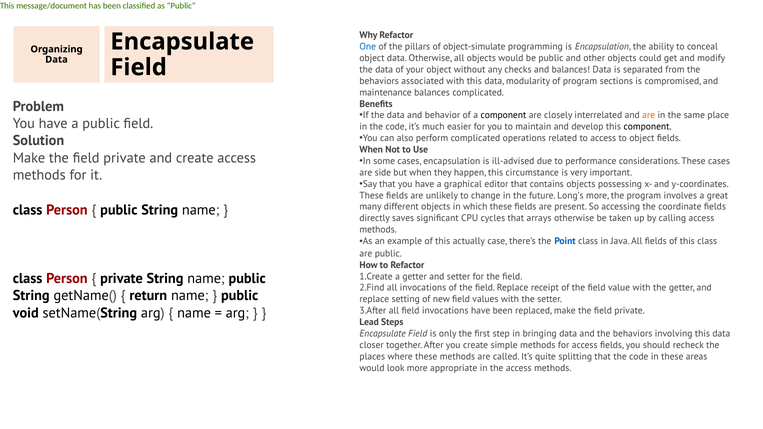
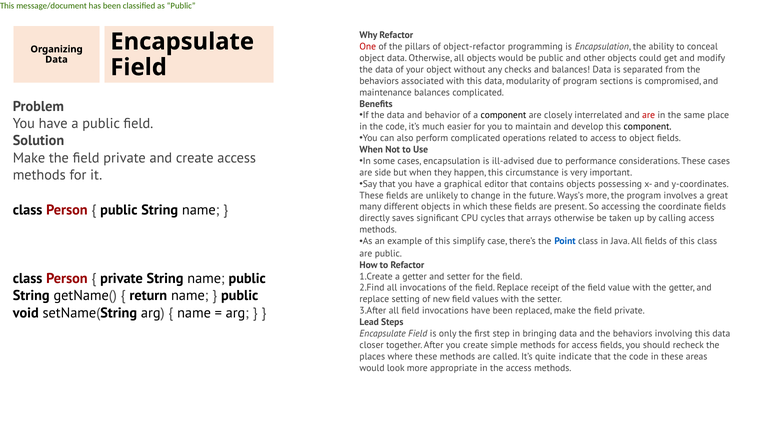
One colour: blue -> red (368, 47)
object-simulate: object-simulate -> object-refactor (474, 47)
are colour: orange -> red (649, 115)
Long’s: Long’s -> Ways’s (570, 195)
actually: actually -> simplify (469, 241)
splitting: splitting -> indicate (575, 357)
